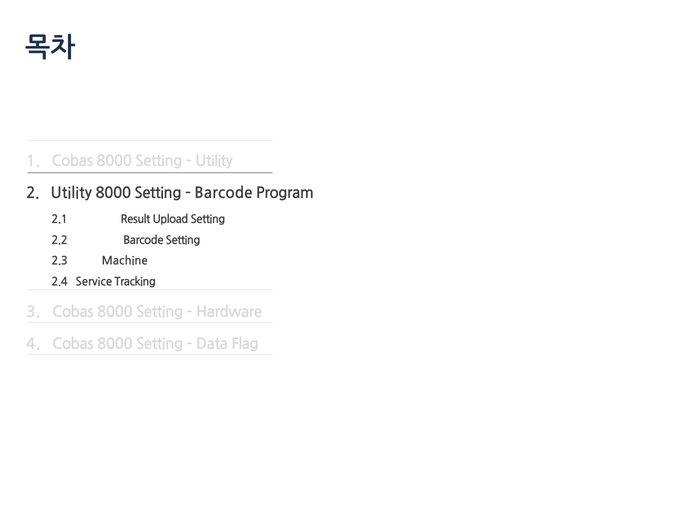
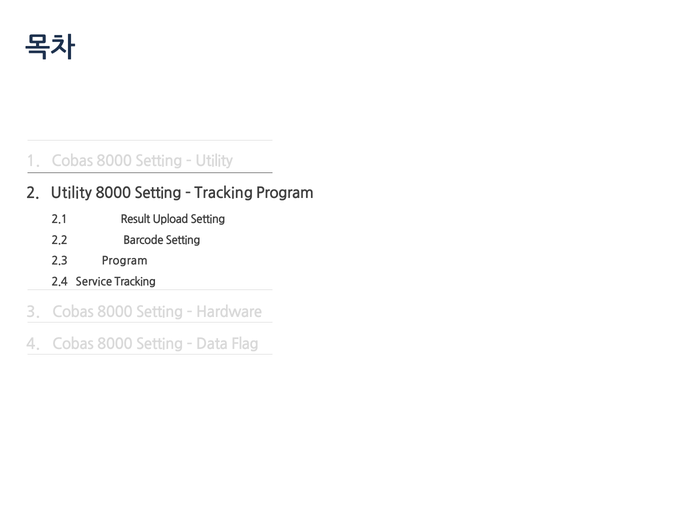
Barcode: Barcode -> Tracking (224, 193)
2.3 Machine: Machine -> Program (125, 261)
